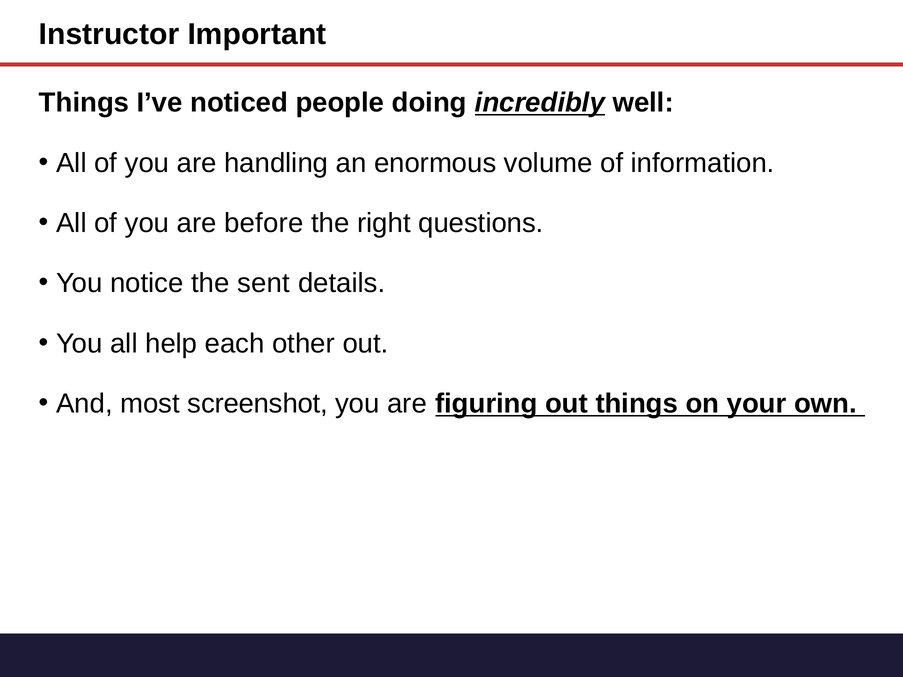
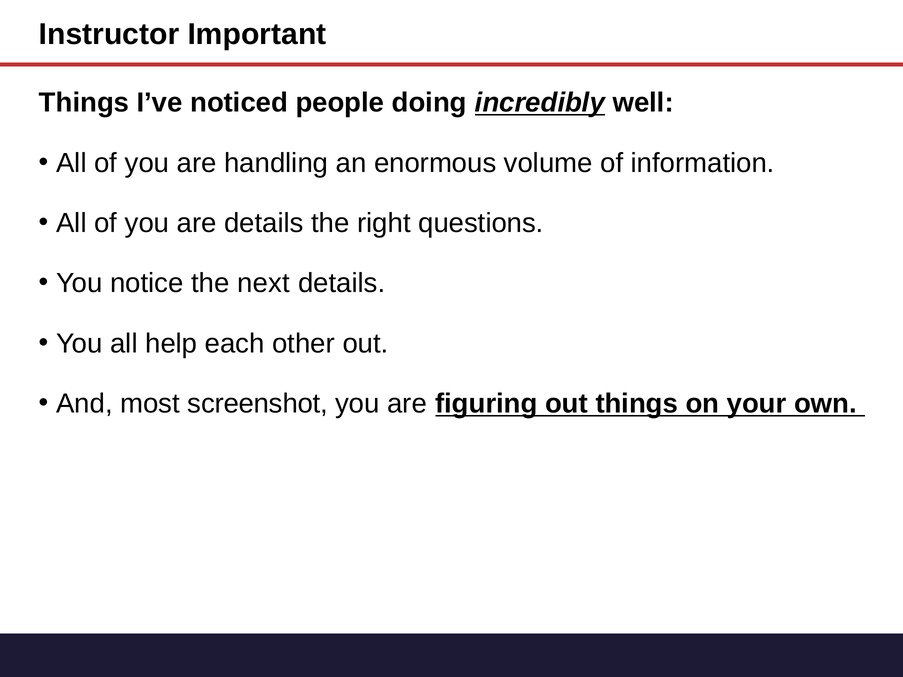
are before: before -> details (264, 223)
sent: sent -> next (264, 283)
